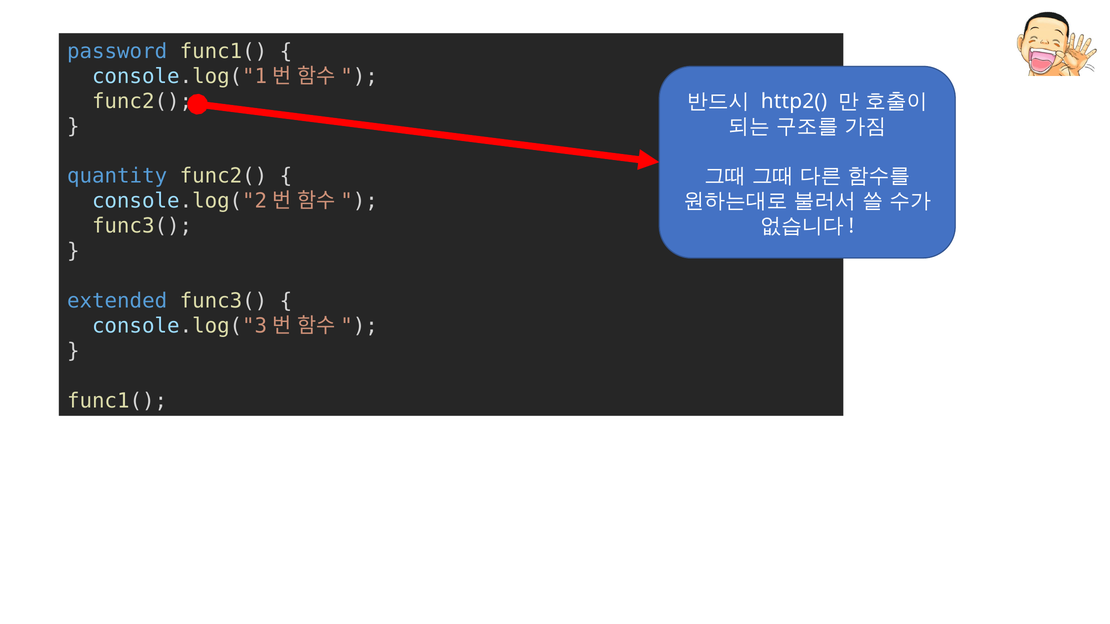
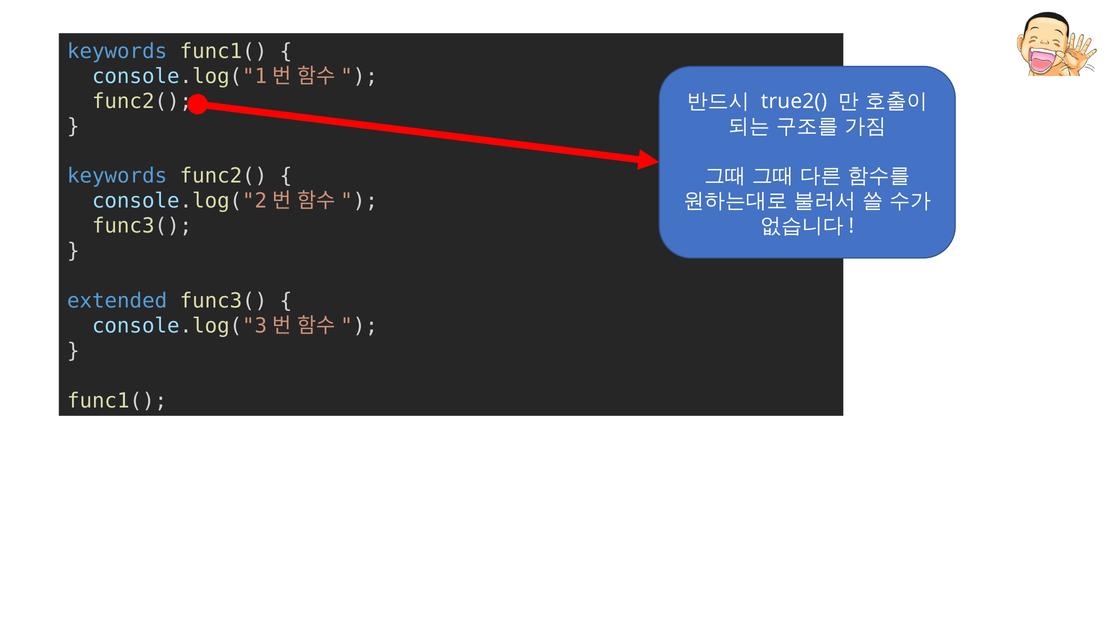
password: password -> keywords (117, 51)
http2(: http2( -> true2( (794, 101)
quantity: quantity -> keywords (117, 176)
